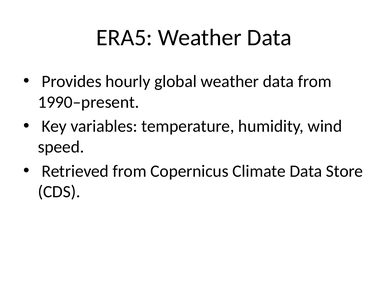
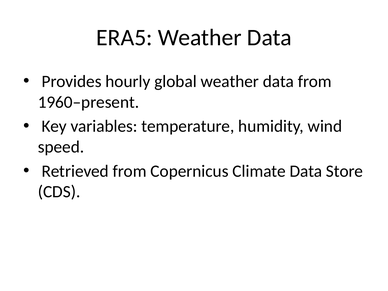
1990–present: 1990–present -> 1960–present (89, 102)
